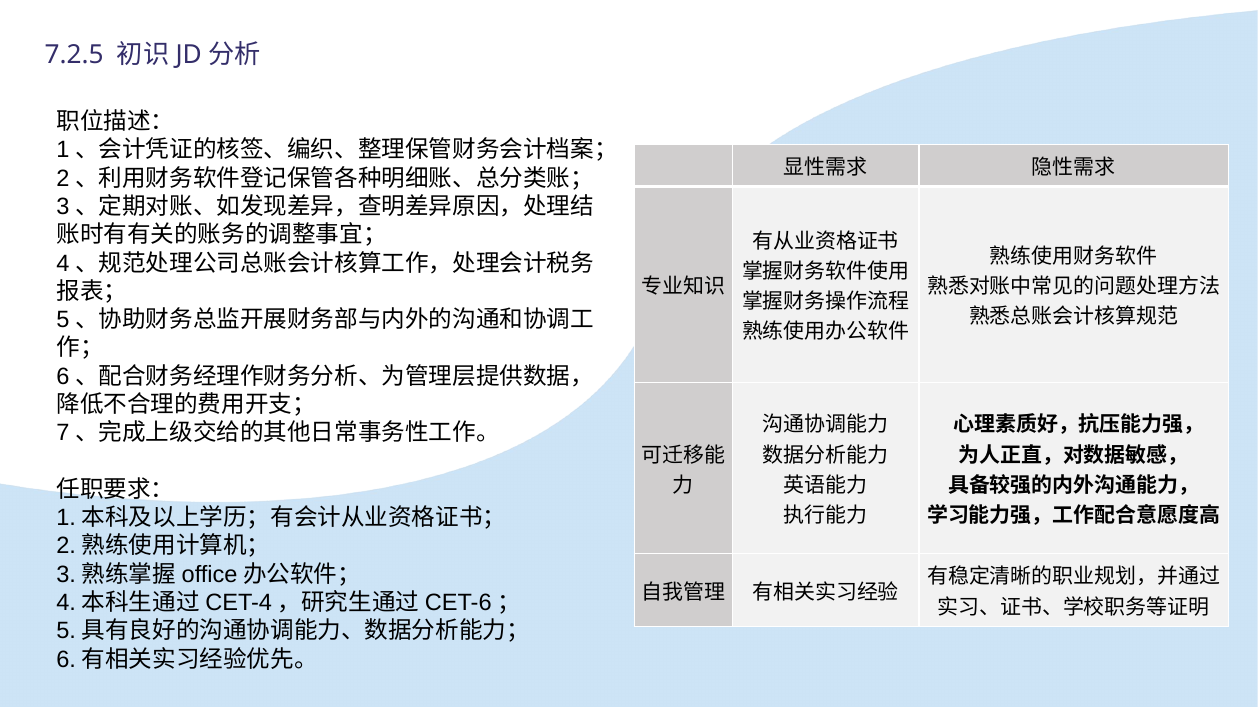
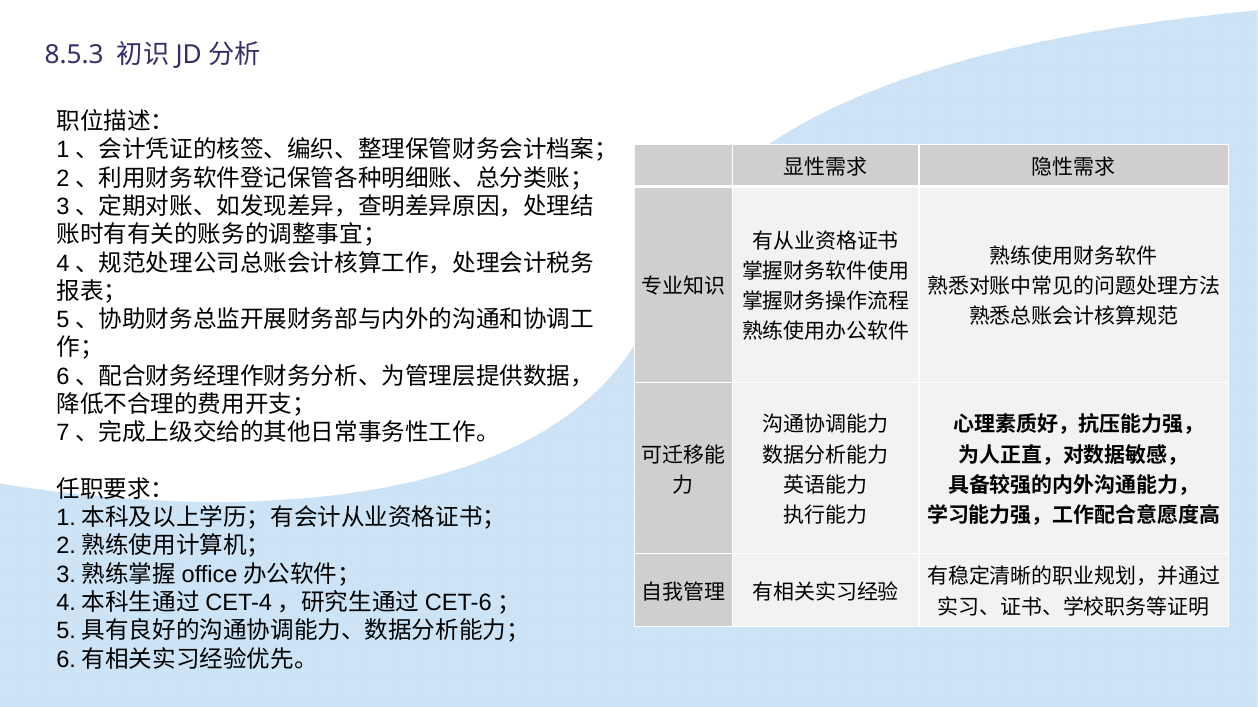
7.2.5: 7.2.5 -> 8.5.3 (74, 55)
